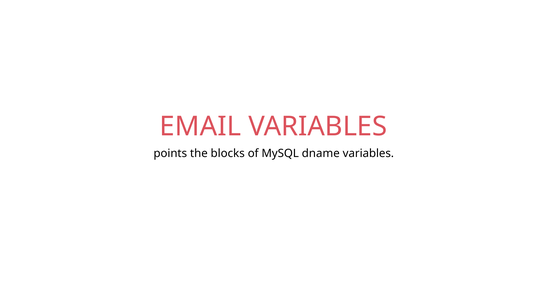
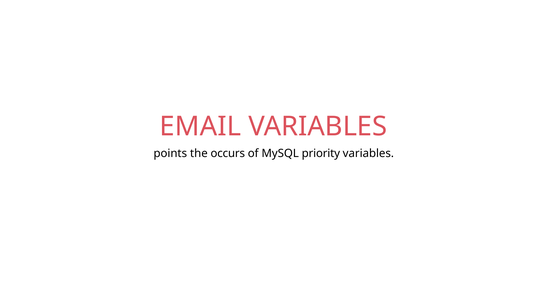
blocks: blocks -> occurs (228, 153)
dname: dname -> priority (321, 153)
